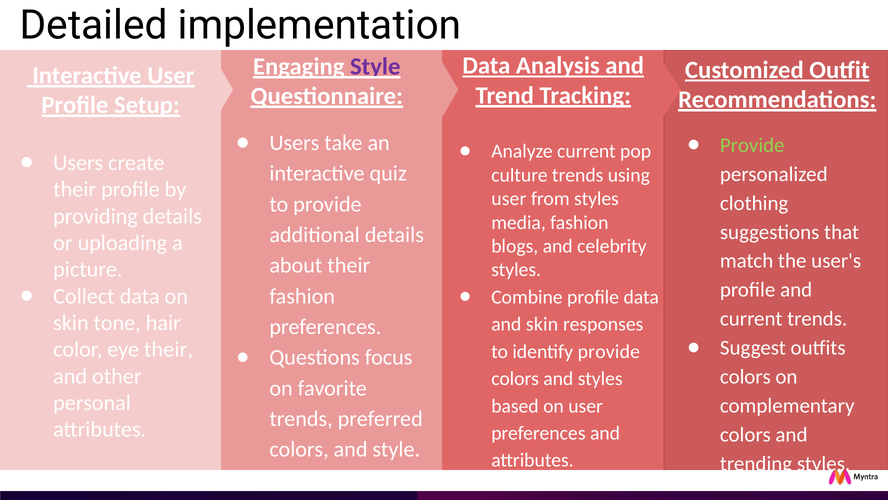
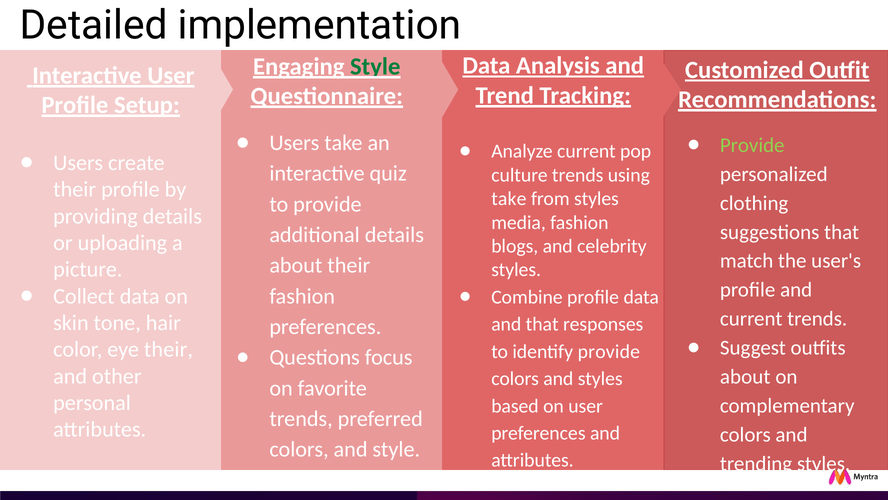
Style colour: purple -> green (375, 67)
user: user -> take (509, 199)
and skin: skin -> that (542, 324)
colors: colors -> about (745, 376)
